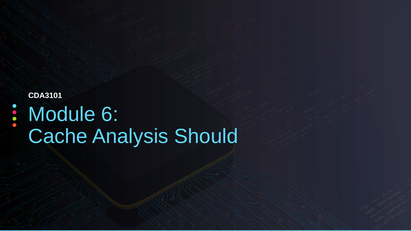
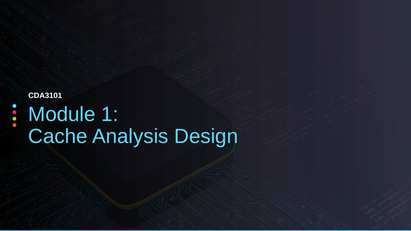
6: 6 -> 1 (110, 114)
Should: Should -> Design (206, 137)
